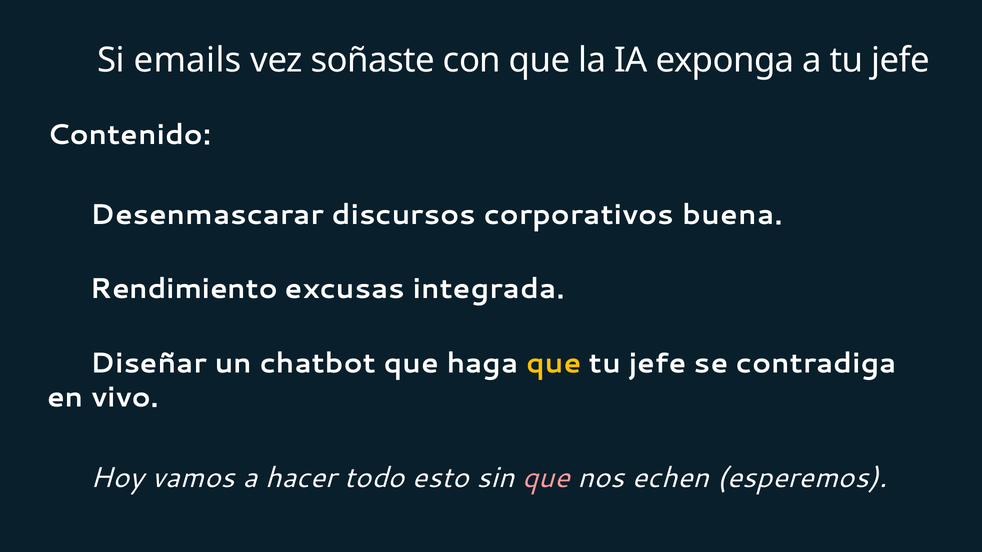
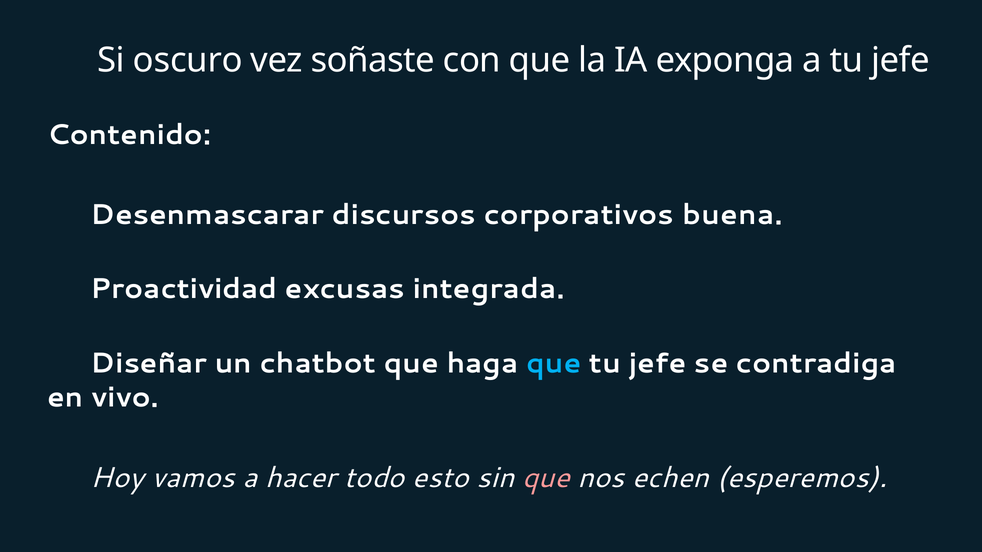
emails: emails -> oscuro (188, 60)
Rendimiento: Rendimiento -> Proactividad (184, 289)
que colour: yellow -> light blue (554, 363)
